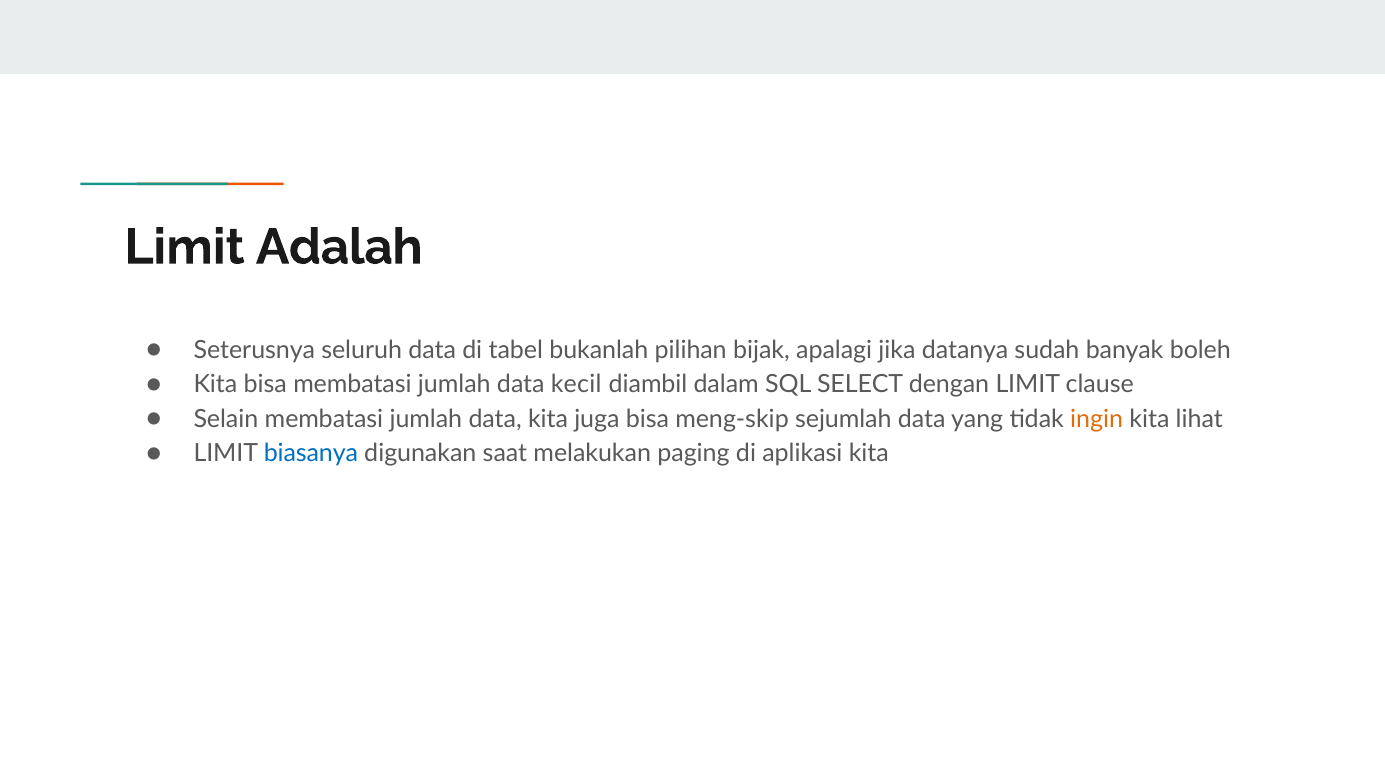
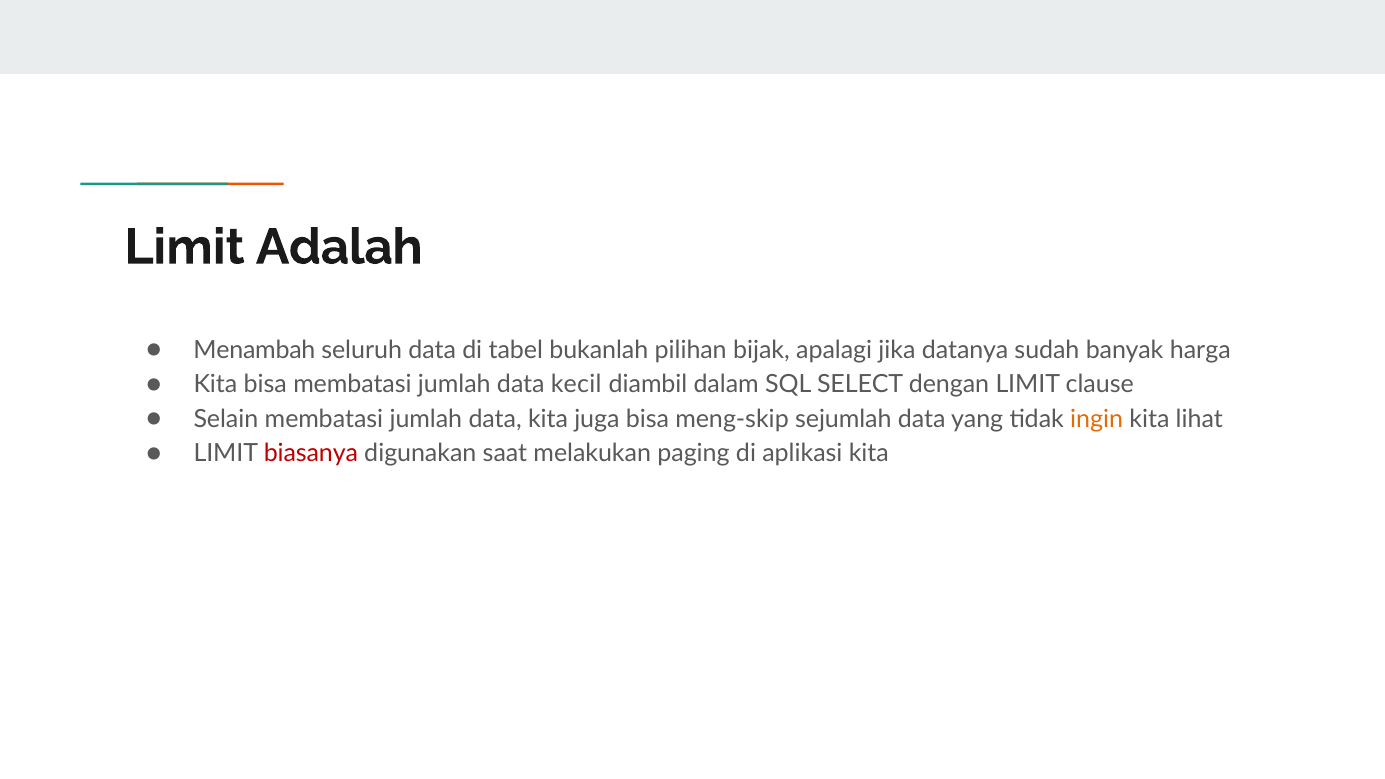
Seterusnya: Seterusnya -> Menambah (254, 350)
boleh: boleh -> harga (1200, 350)
biasanya colour: blue -> red (311, 454)
